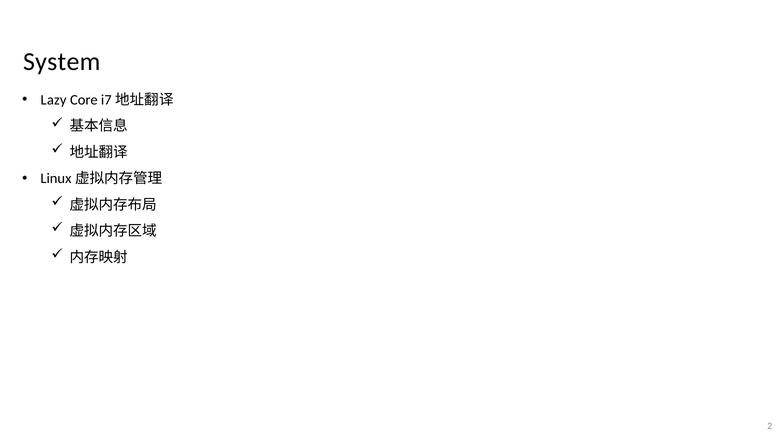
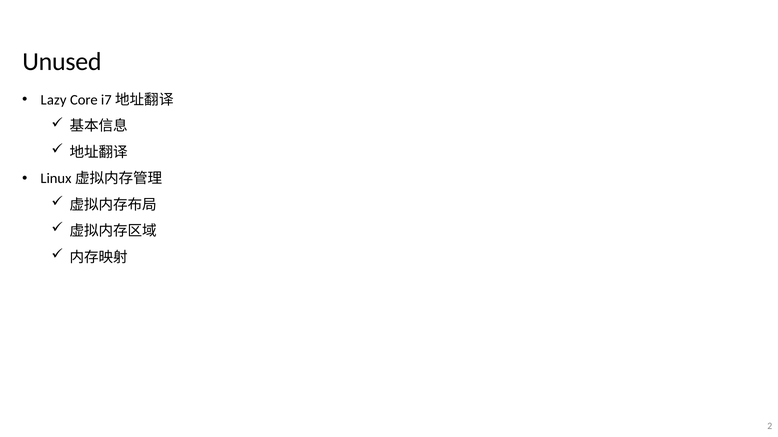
System: System -> Unused (62, 62)
